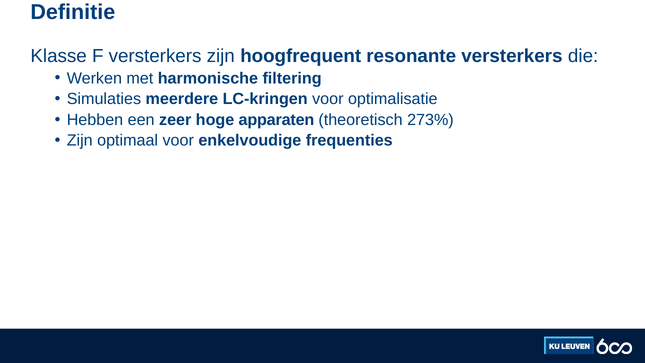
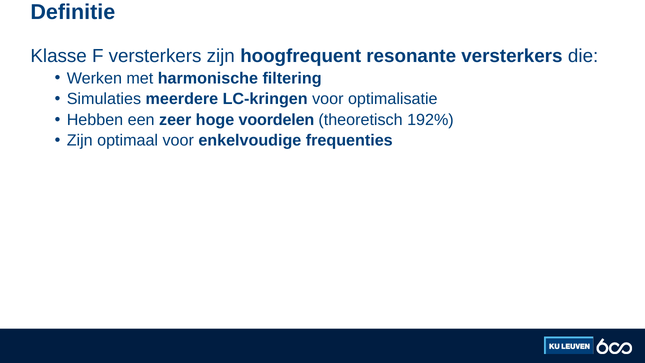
apparaten: apparaten -> voordelen (276, 120)
273%: 273% -> 192% (430, 120)
